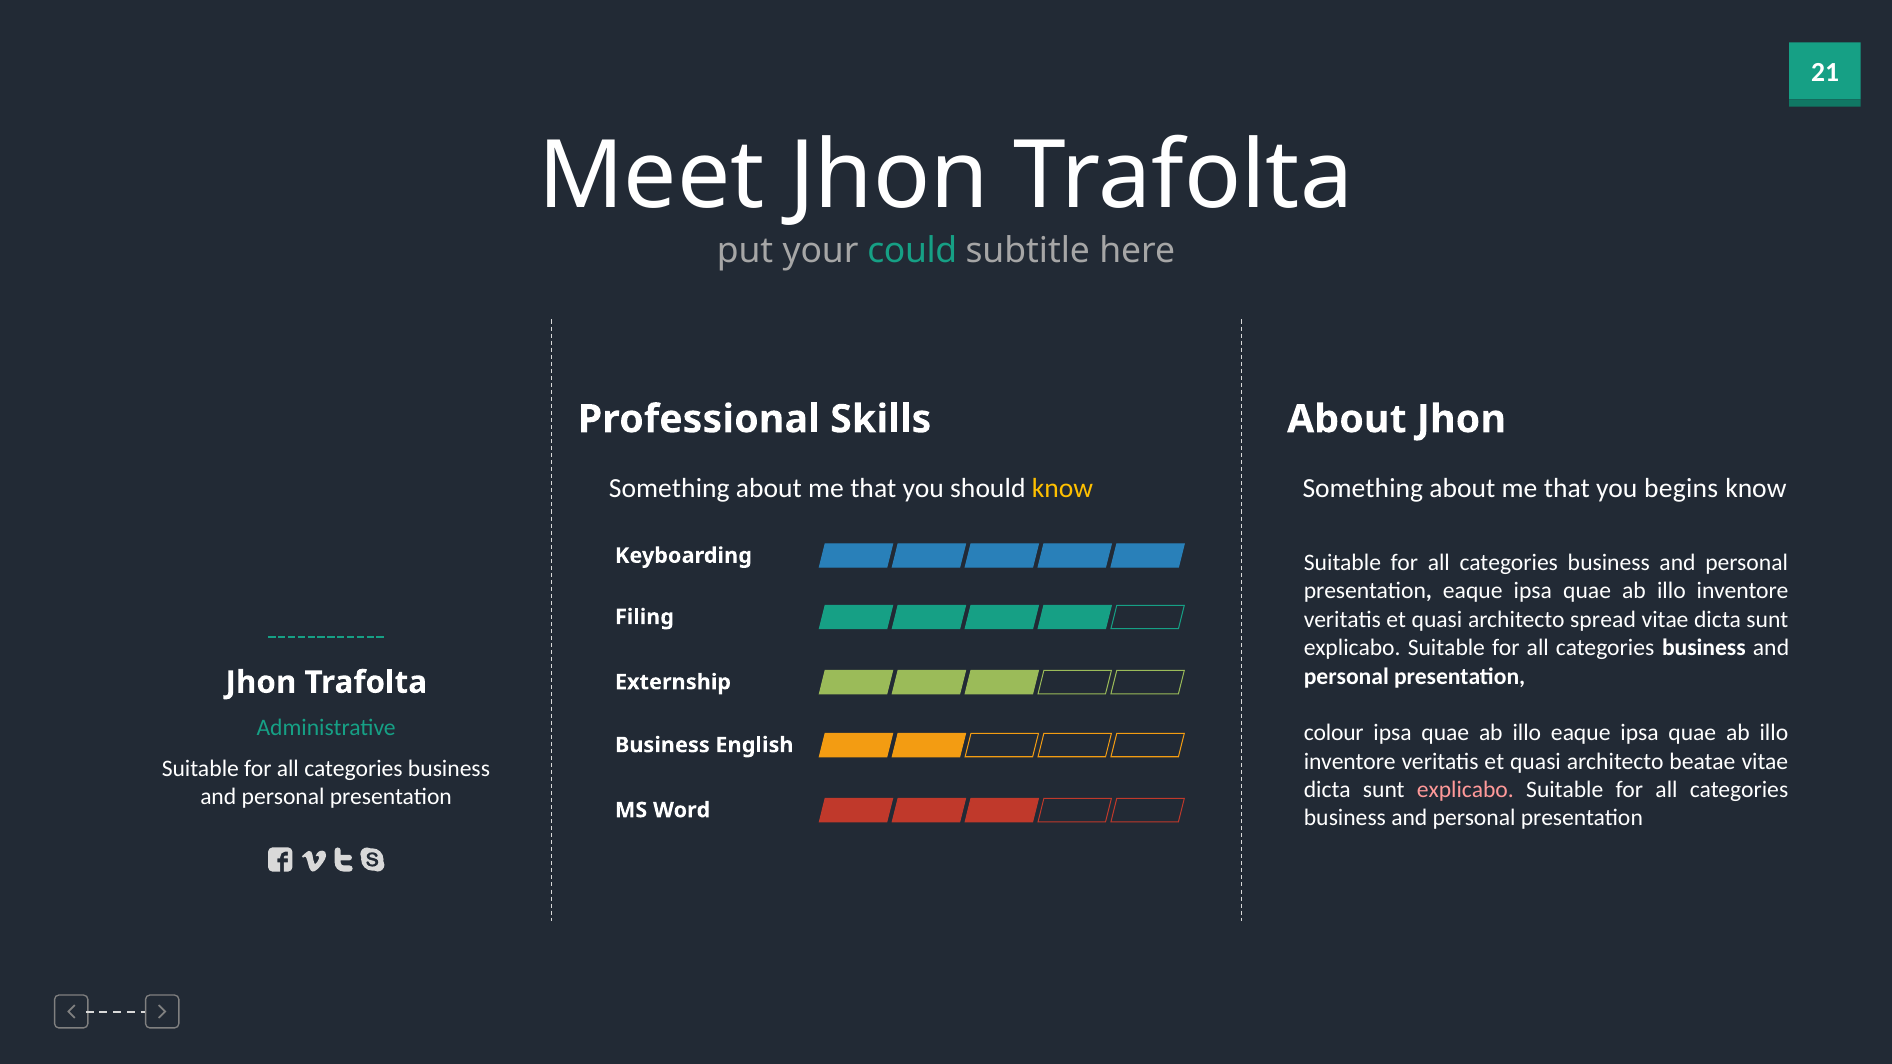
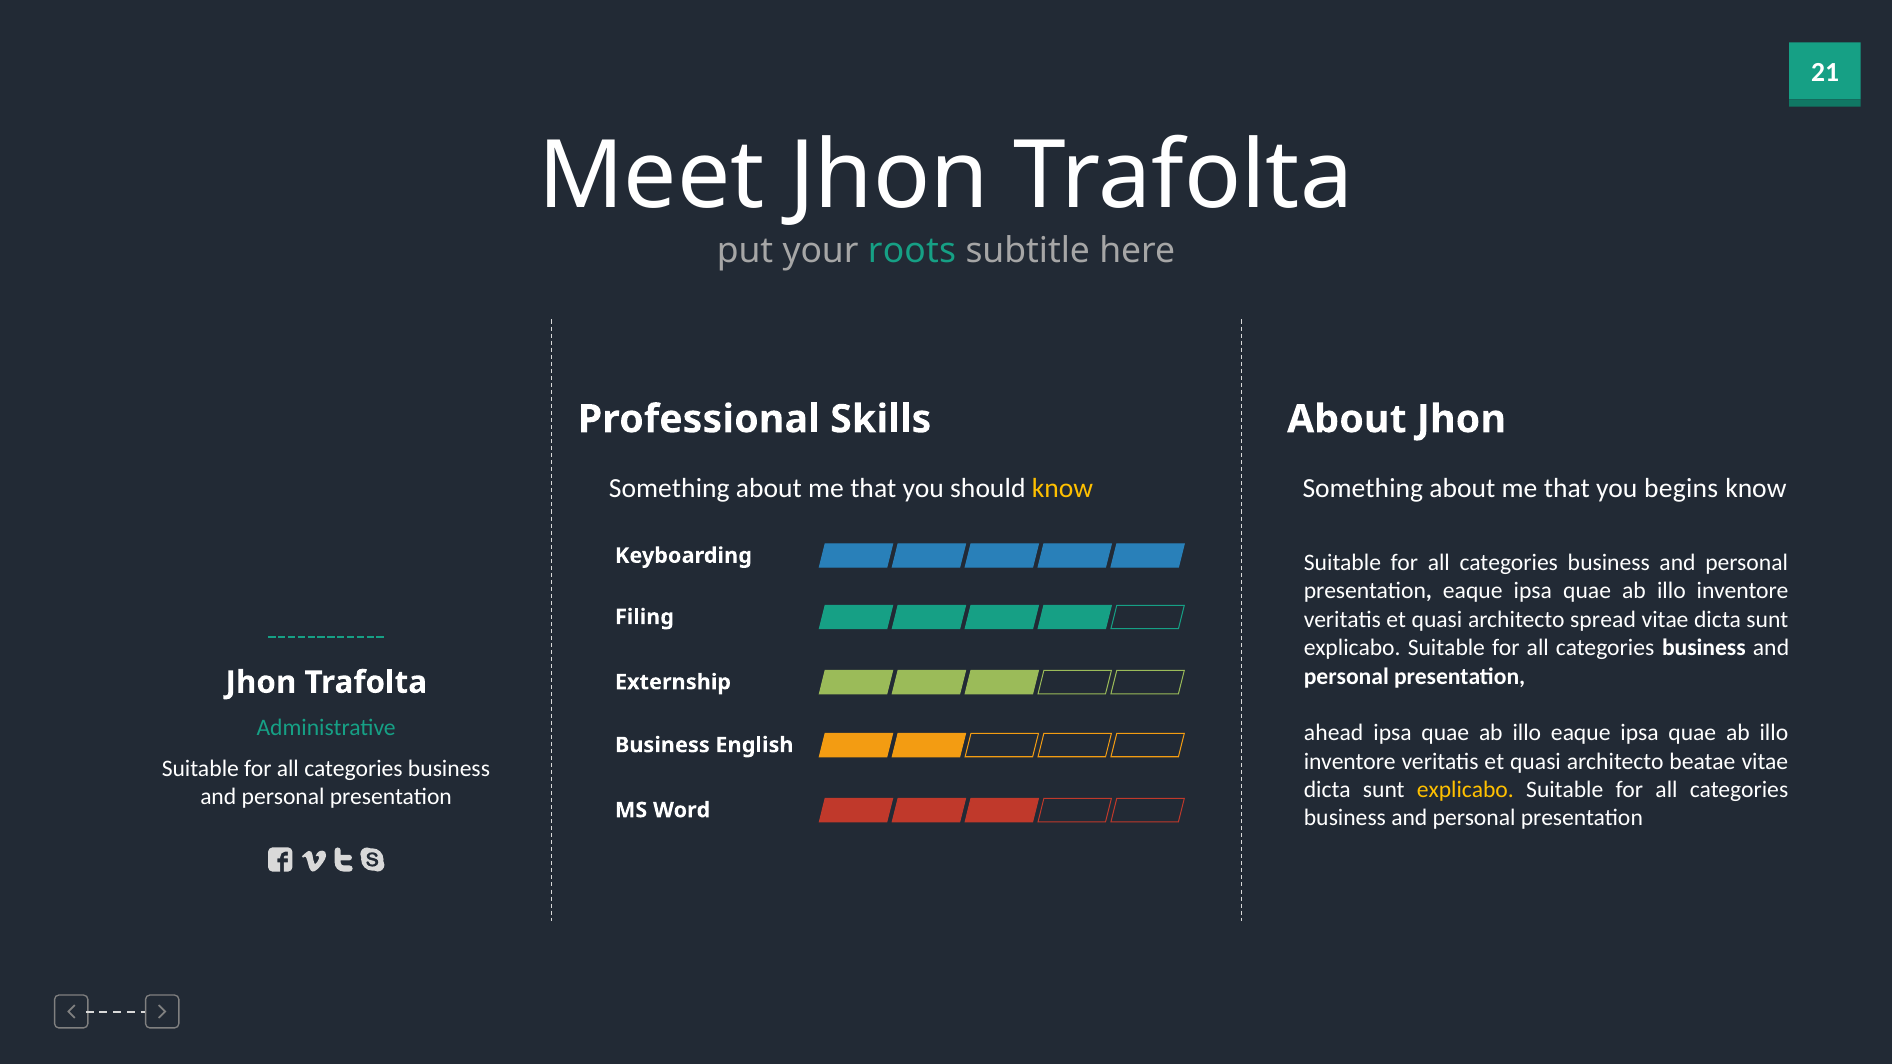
could: could -> roots (912, 251)
colour: colour -> ahead (1334, 733)
explicabo colour: pink -> yellow (1465, 790)
